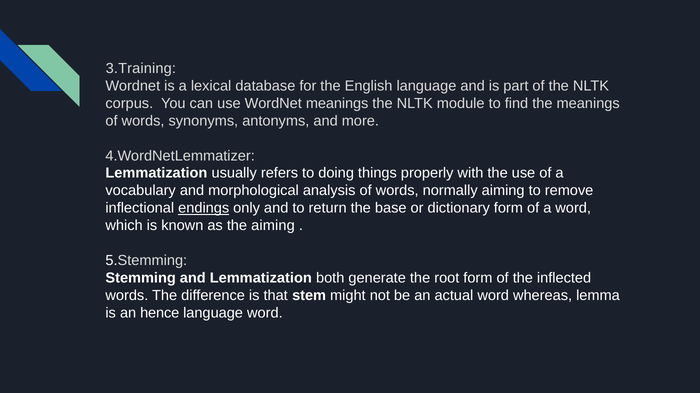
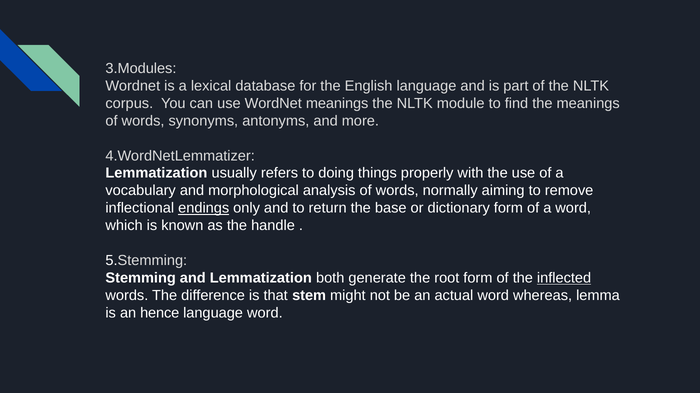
3.Training: 3.Training -> 3.Modules (141, 69)
the aiming: aiming -> handle (273, 226)
inflected underline: none -> present (564, 279)
